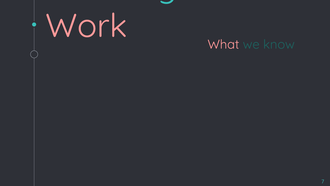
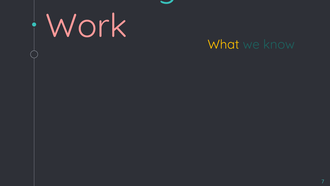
What colour: pink -> yellow (223, 44)
